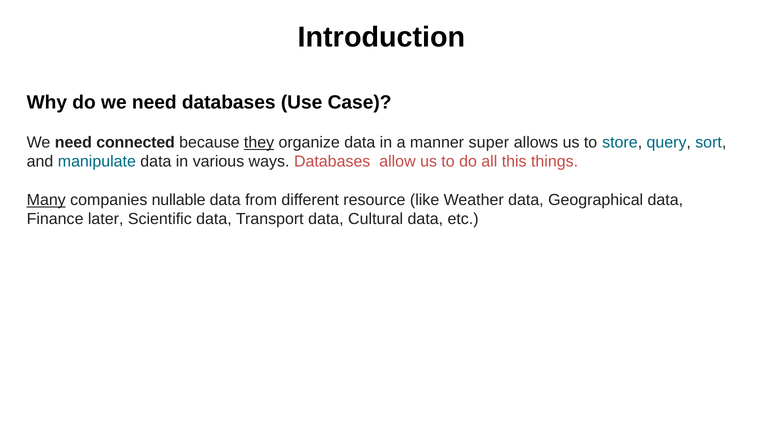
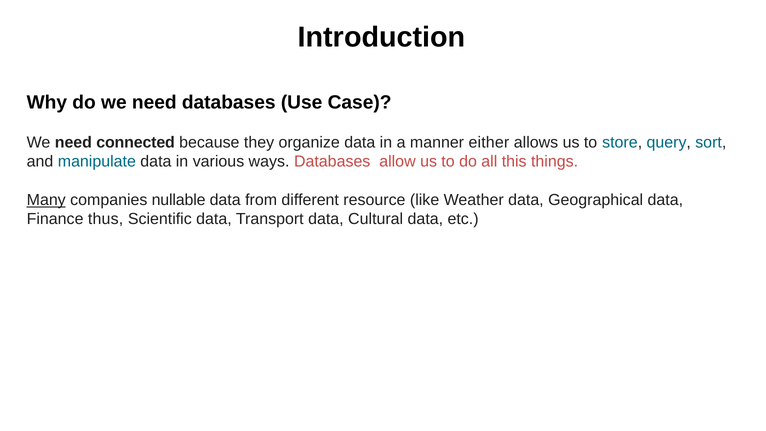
they underline: present -> none (259, 142)
super: super -> either (489, 142)
later: later -> thus (106, 219)
